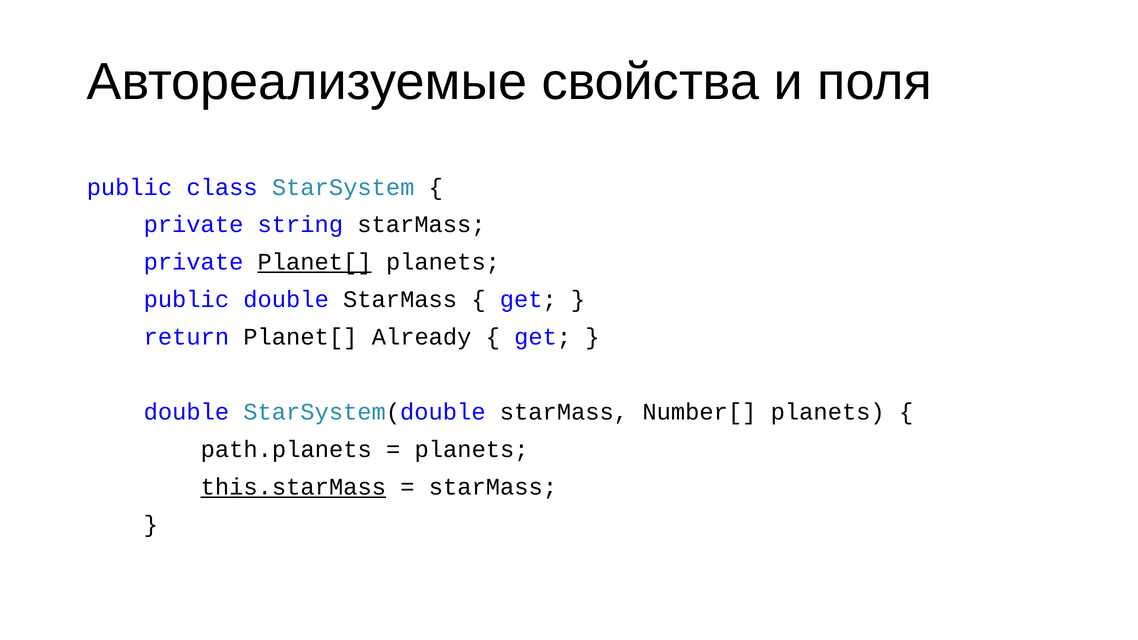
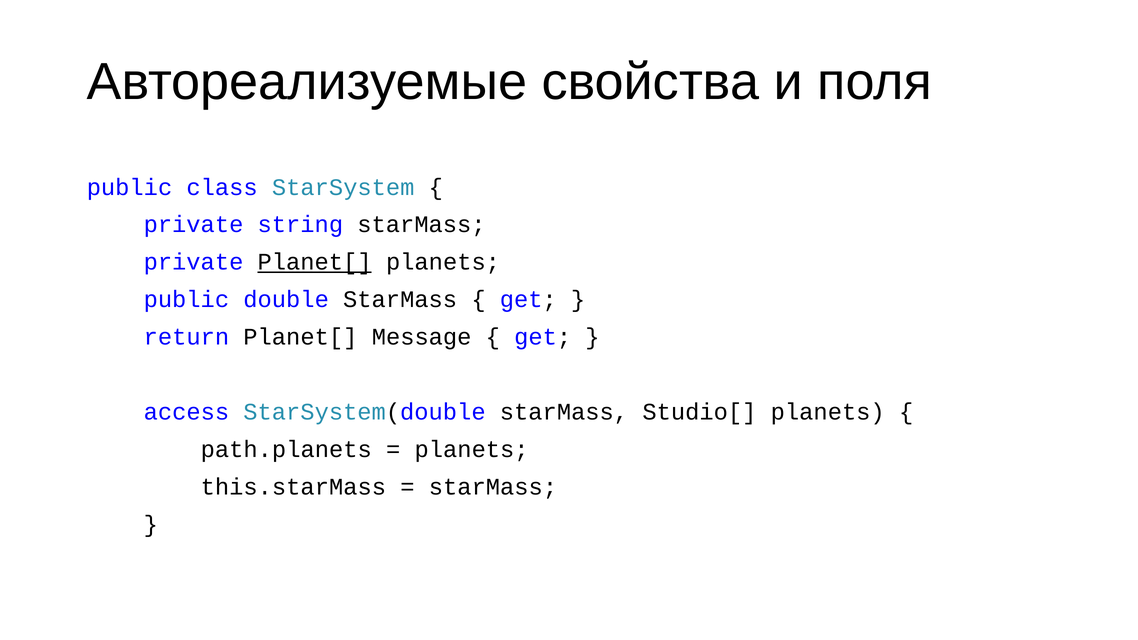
Already: Already -> Message (422, 337)
double: double -> access (186, 412)
Number[: Number[ -> Studio[ (699, 412)
this.starMass underline: present -> none (293, 487)
